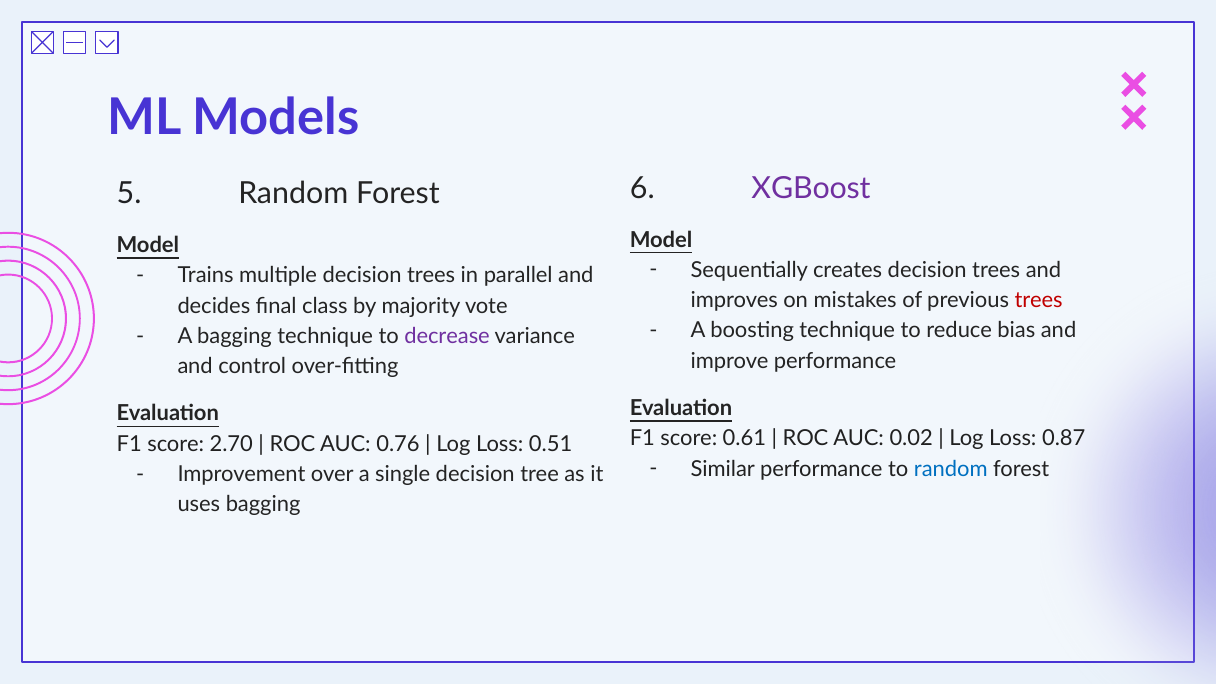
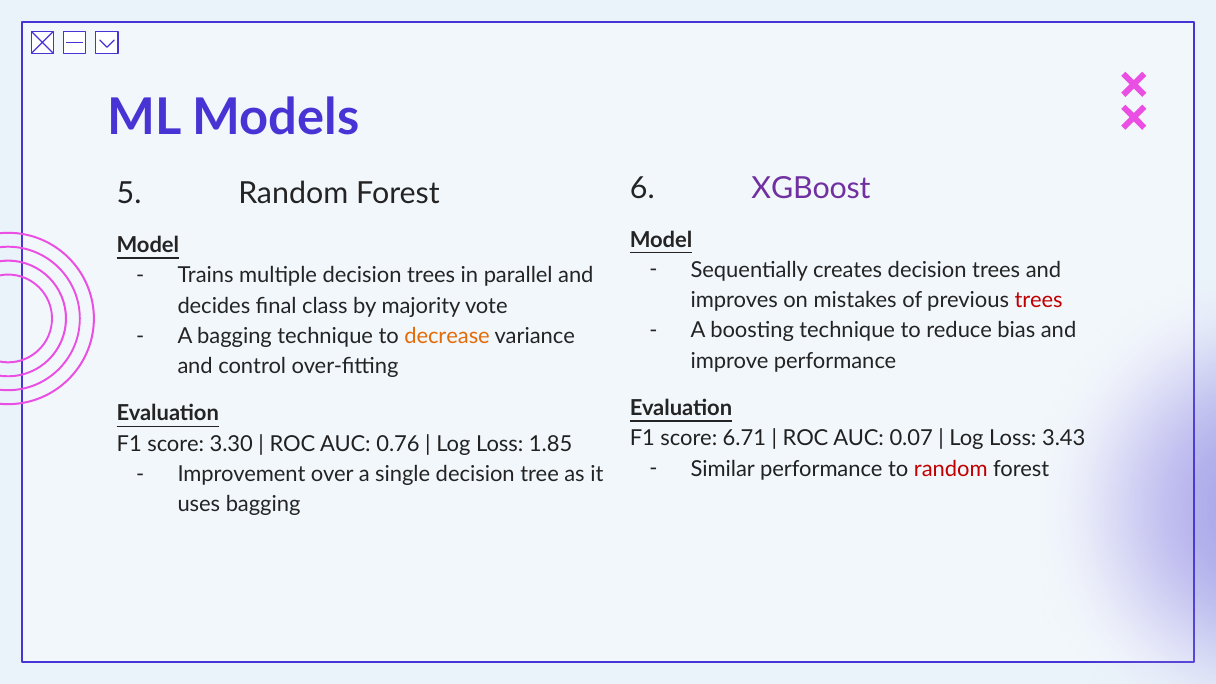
decrease colour: purple -> orange (447, 336)
0.61: 0.61 -> 6.71 (744, 439)
0.02: 0.02 -> 0.07 (911, 439)
0.87: 0.87 -> 3.43 (1064, 439)
2.70: 2.70 -> 3.30 (231, 444)
0.51: 0.51 -> 1.85 (551, 444)
random colour: blue -> red (951, 469)
